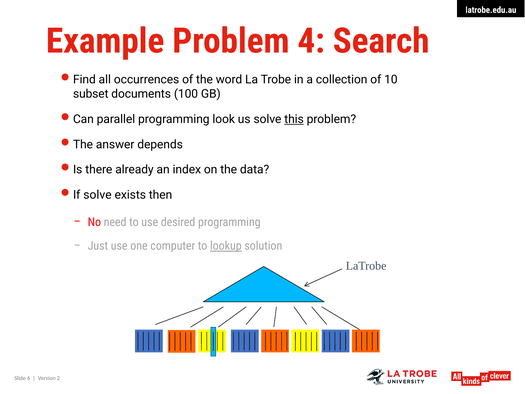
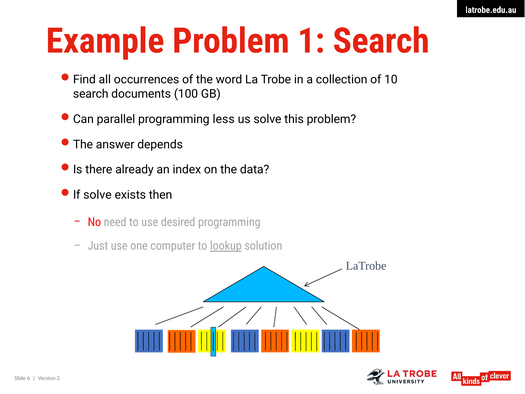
4: 4 -> 1 (311, 41)
subset: subset -> search (91, 94)
look: look -> less (224, 119)
this underline: present -> none (294, 119)
